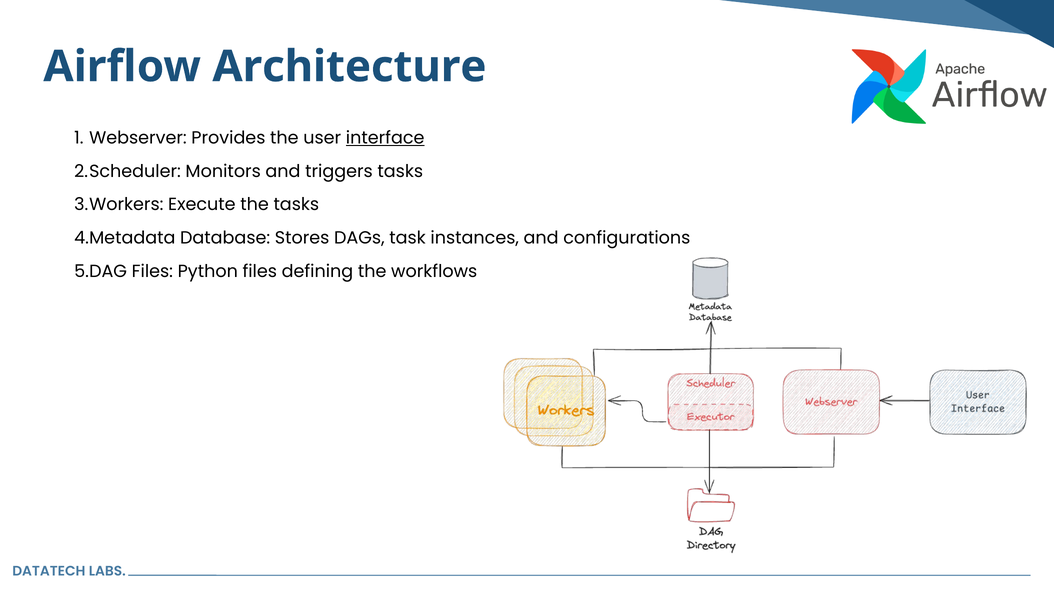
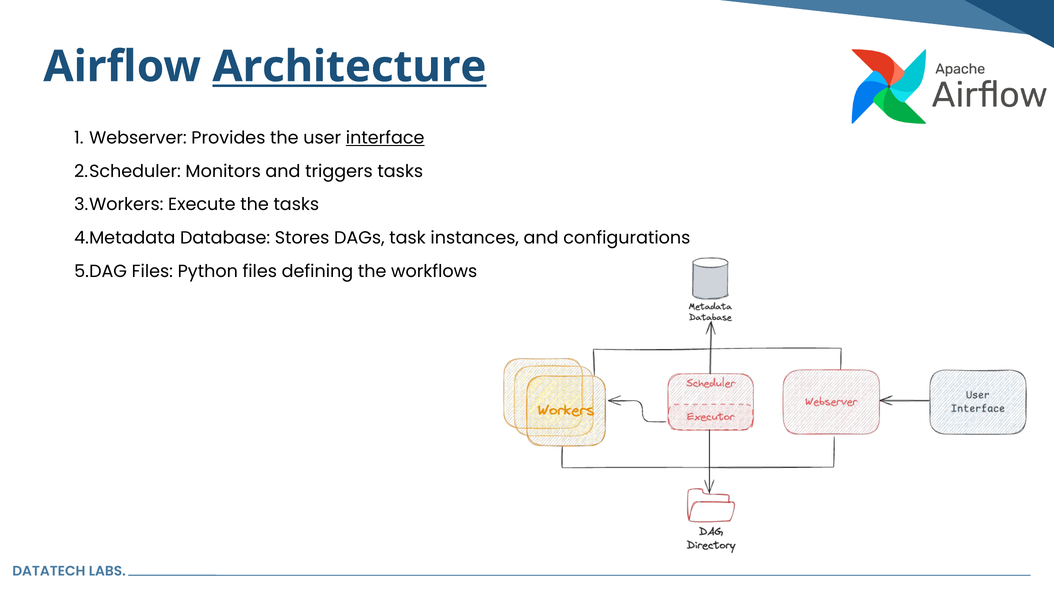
Architecture underline: none -> present (349, 67)
